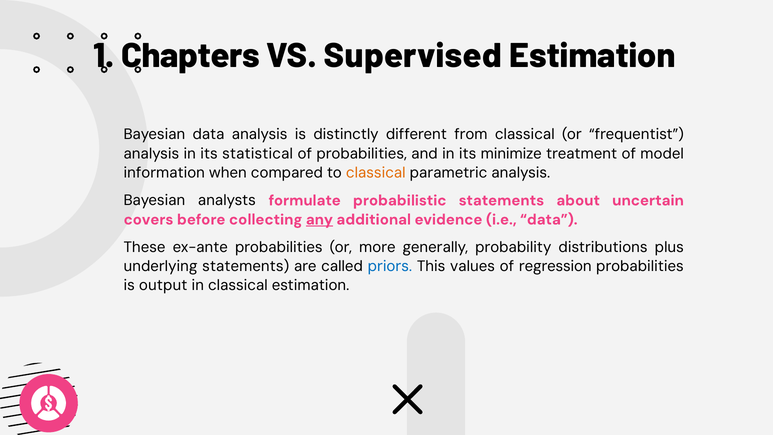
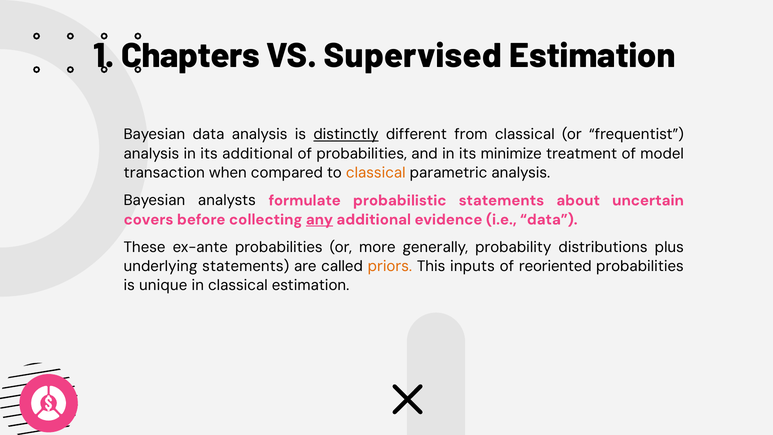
distinctly underline: none -> present (346, 134)
its statistical: statistical -> additional (258, 154)
information: information -> transaction (164, 173)
priors colour: blue -> orange (390, 266)
values: values -> inputs (472, 266)
regression: regression -> reoriented (555, 266)
output: output -> unique (163, 285)
